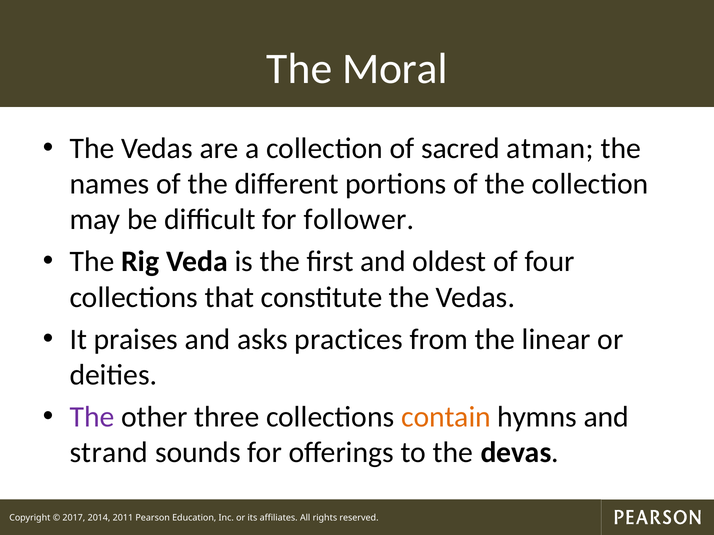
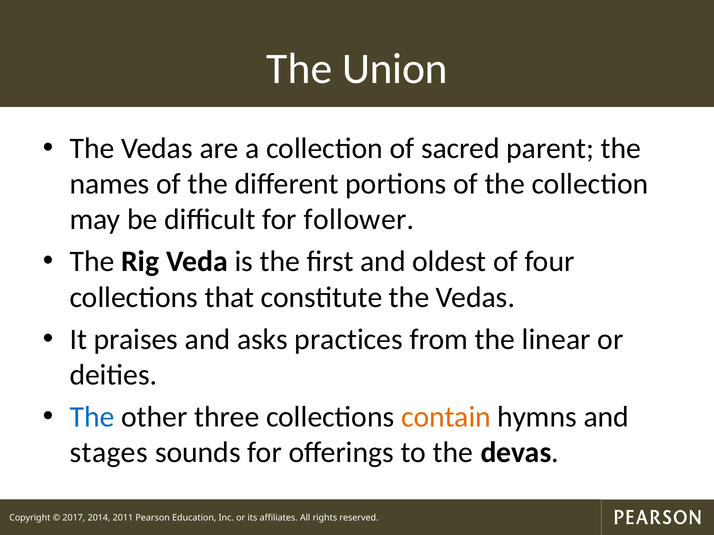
Moral: Moral -> Union (395, 69)
atman: atman -> parent (550, 148)
The colour: purple -> blue (92, 417)
strand: strand -> stages (109, 453)
